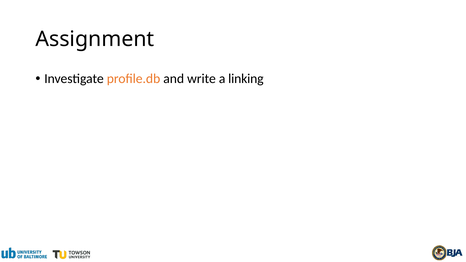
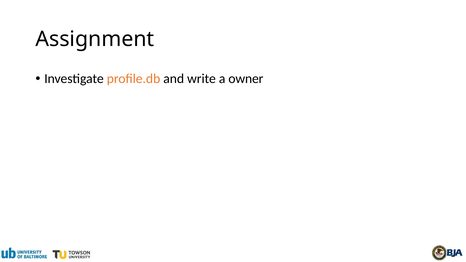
linking: linking -> owner (246, 79)
